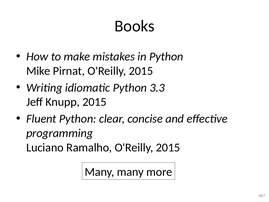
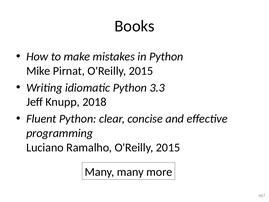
Knupp 2015: 2015 -> 2018 (95, 102)
